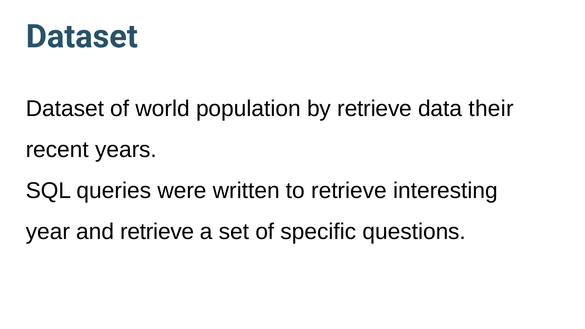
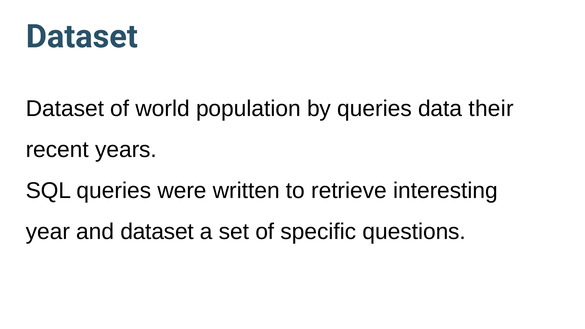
by retrieve: retrieve -> queries (375, 109)
and retrieve: retrieve -> dataset (157, 232)
